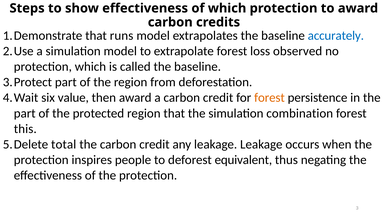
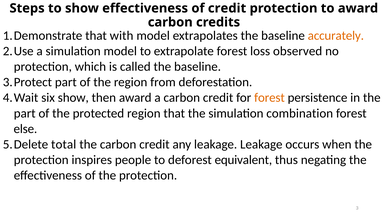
of which: which -> credit (227, 8)
runs: runs -> with (122, 36)
accurately colour: blue -> orange (336, 36)
six value: value -> show (73, 98)
this: this -> else (25, 129)
